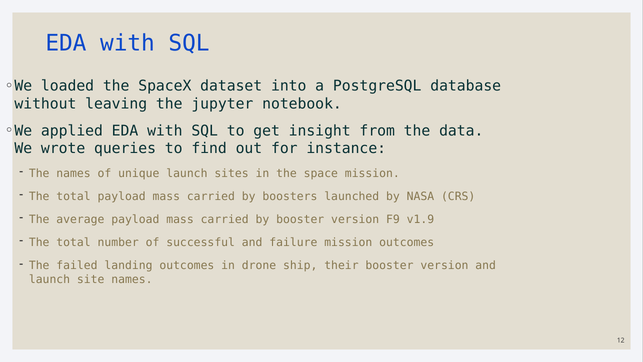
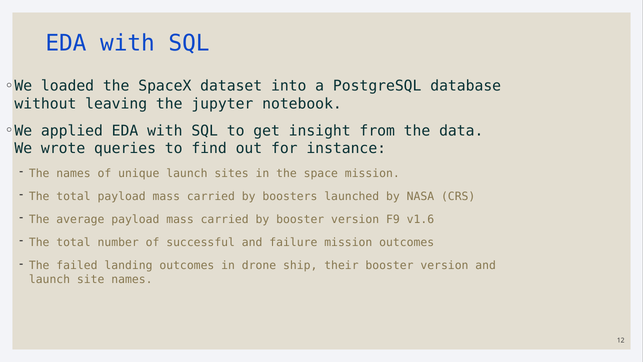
v1.9: v1.9 -> v1.6 (420, 219)
